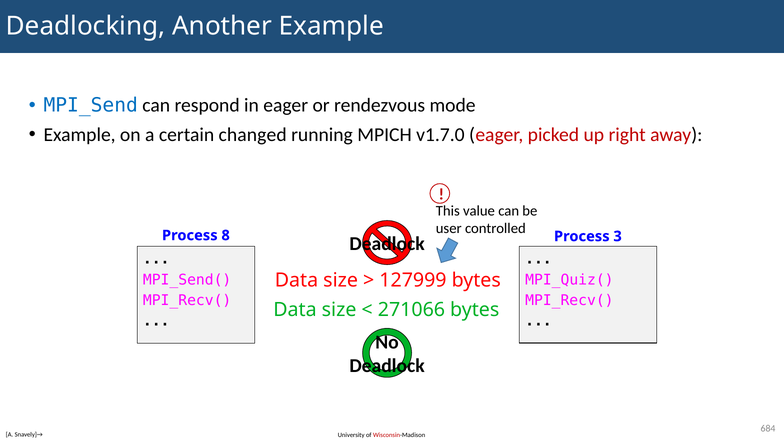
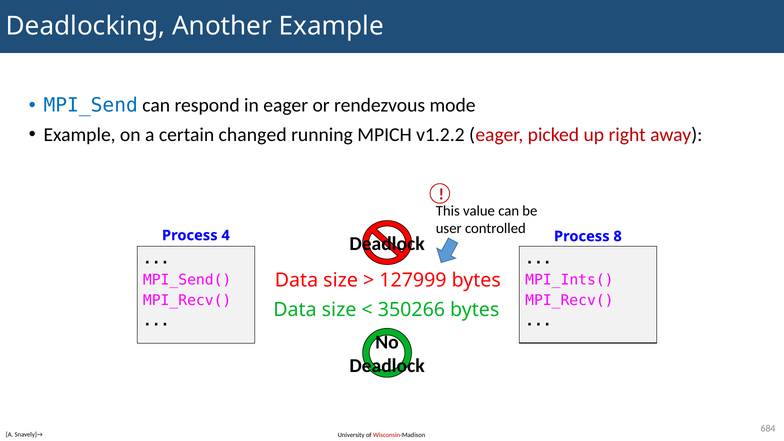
v1.7.0: v1.7.0 -> v1.2.2 (440, 135)
8: 8 -> 4 (226, 235)
3: 3 -> 8 (618, 236)
MPI_Quiz(: MPI_Quiz( -> MPI_Ints( (569, 280)
271066: 271066 -> 350266 (411, 310)
